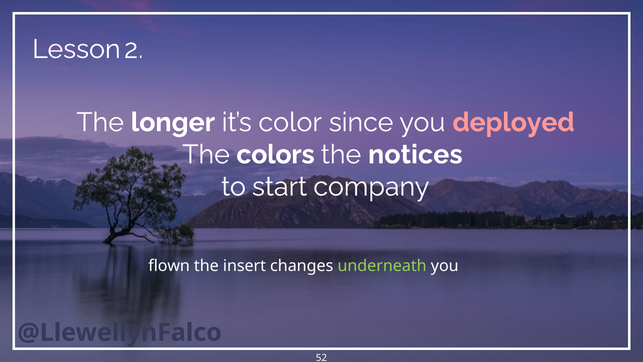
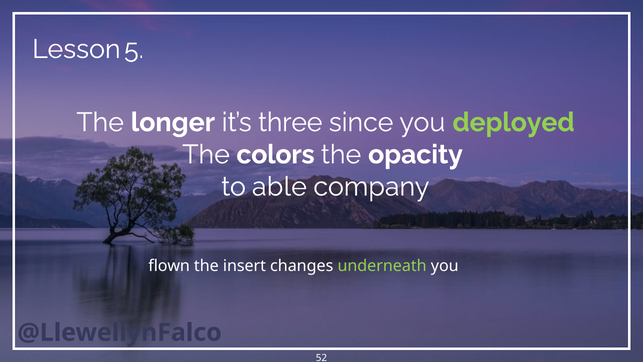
2: 2 -> 5 (134, 49)
color: color -> three (290, 122)
deployed colour: pink -> light green (514, 122)
notices: notices -> opacity (415, 154)
start: start -> able (279, 187)
